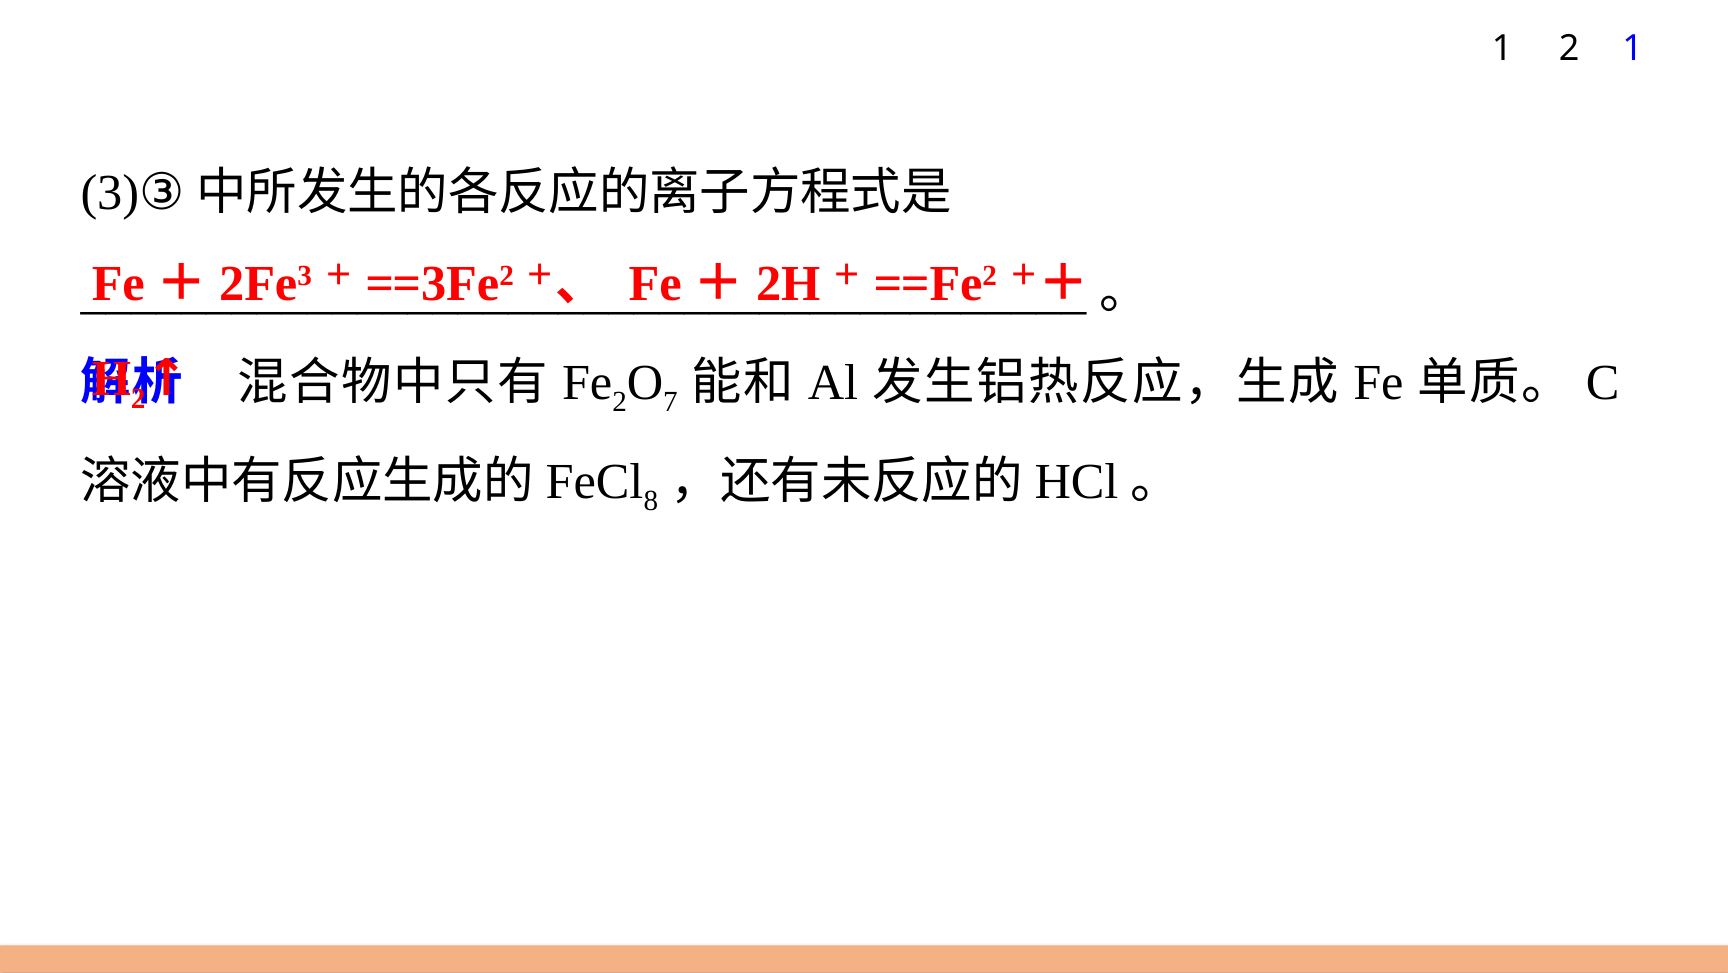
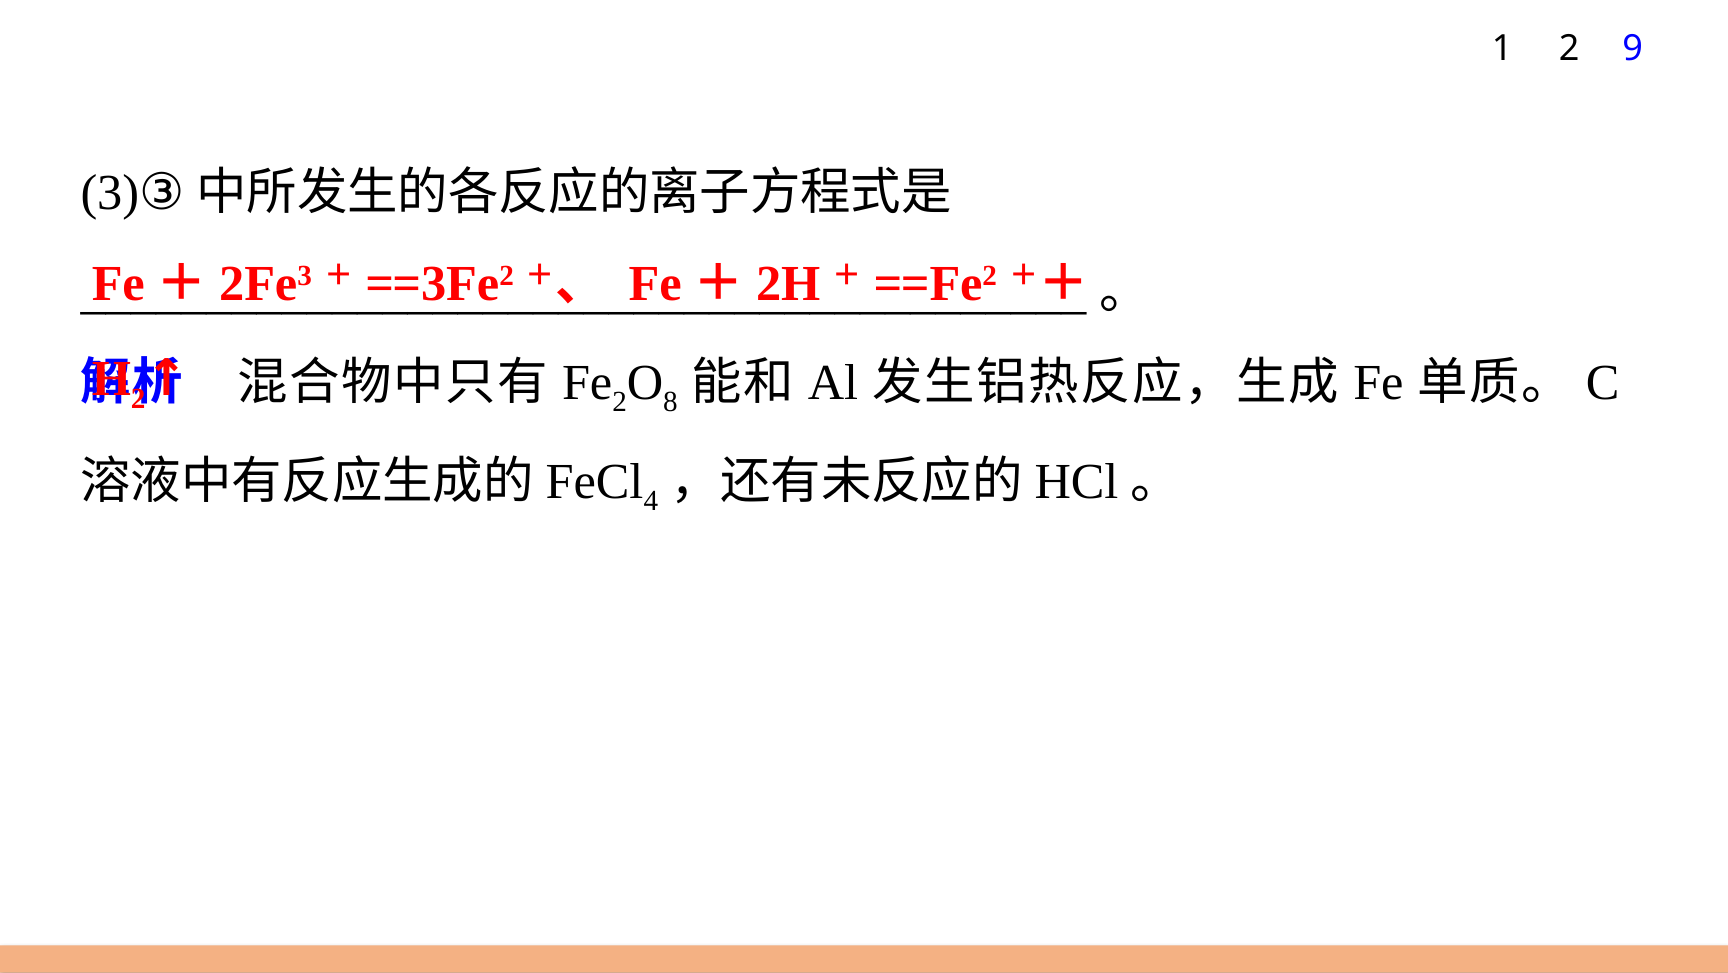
2 1: 1 -> 9 (1633, 49)
7: 7 -> 8 (670, 402)
8: 8 -> 4 (651, 501)
